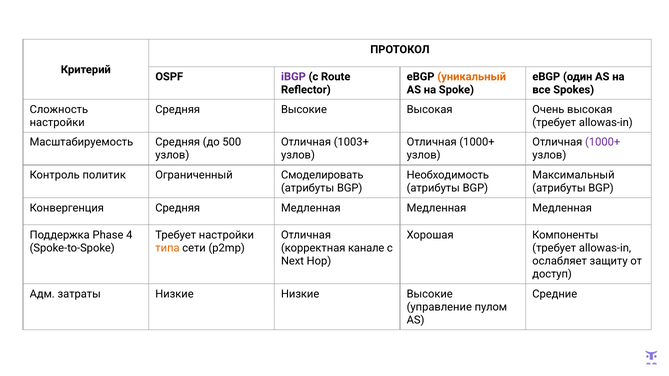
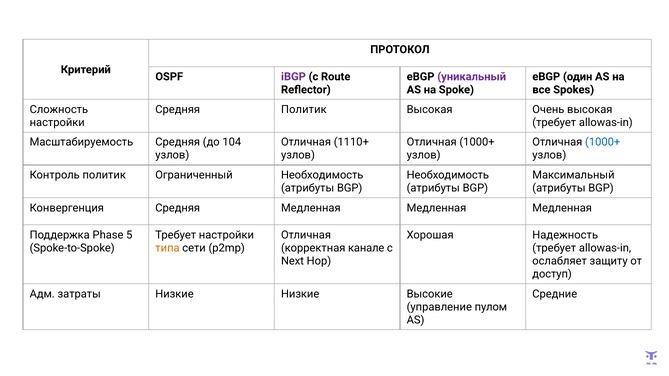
уникальный colour: orange -> purple (472, 77)
Средняя Высокие: Высокие -> Политик (304, 110)
500: 500 -> 104 (232, 142)
1003+: 1003+ -> 1110+ (351, 142)
1000+ colour: purple -> blue (603, 142)
Ограниченный Смоделировать: Смоделировать -> Необходимость (322, 175)
4: 4 -> 5 (129, 235)
Компоненты: Компоненты -> Надежность (565, 235)
